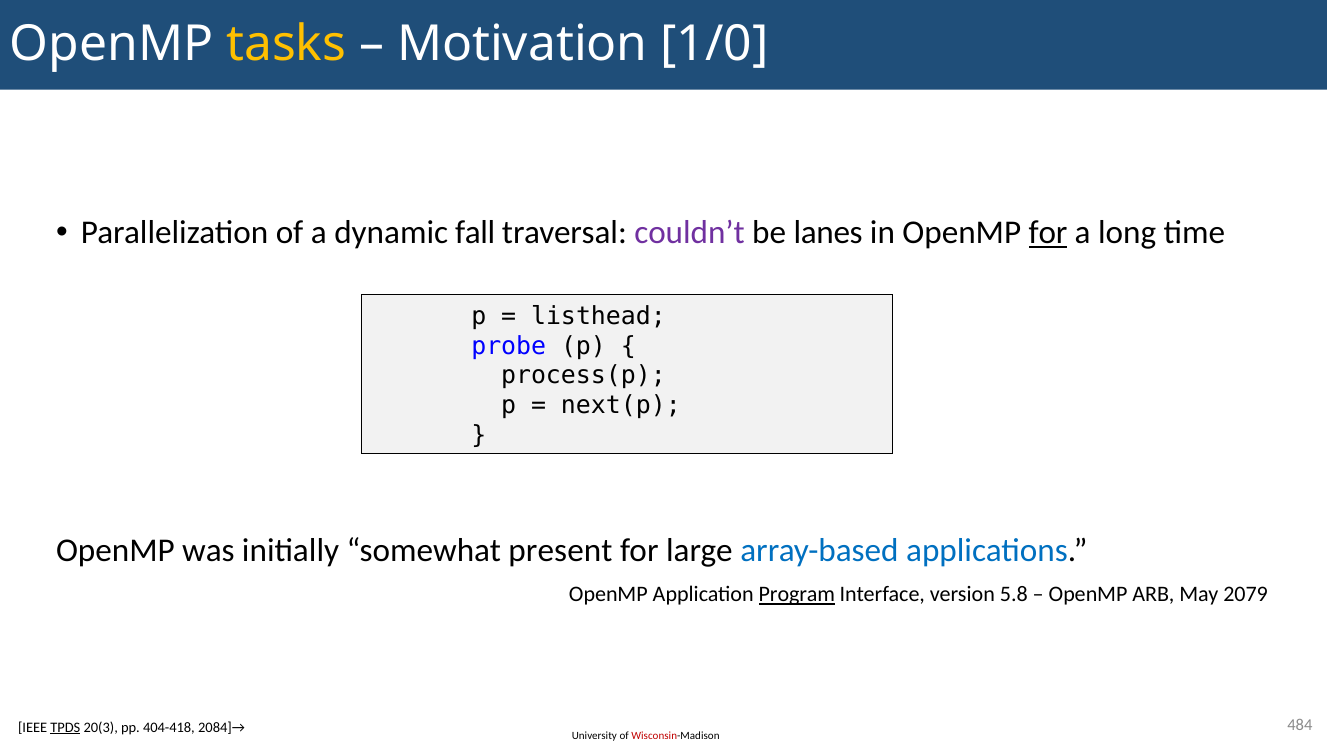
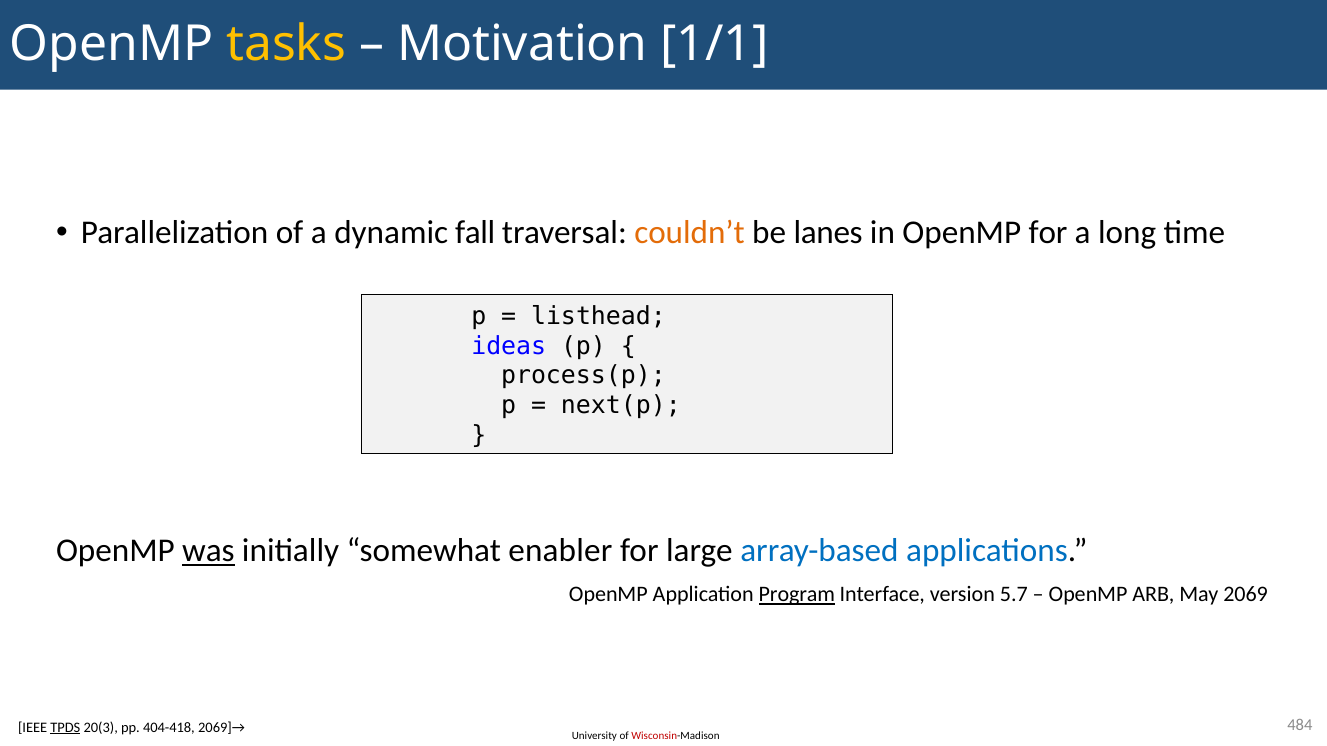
1/0: 1/0 -> 1/1 (715, 44)
couldn’t colour: purple -> orange (690, 233)
for underline: present -> none (1048, 233)
probe: probe -> ideas (509, 346)
was underline: none -> present (208, 551)
present: present -> enabler (560, 551)
5.8: 5.8 -> 5.7 (1014, 595)
2079: 2079 -> 2069 (1246, 595)
2084]→: 2084]→ -> 2069]→ (222, 728)
